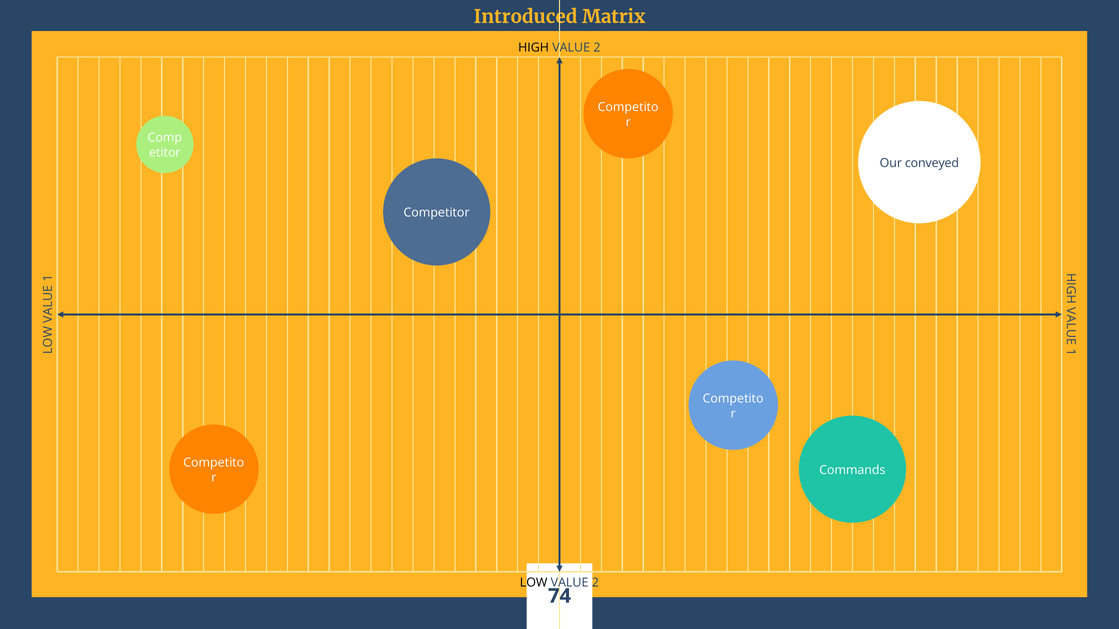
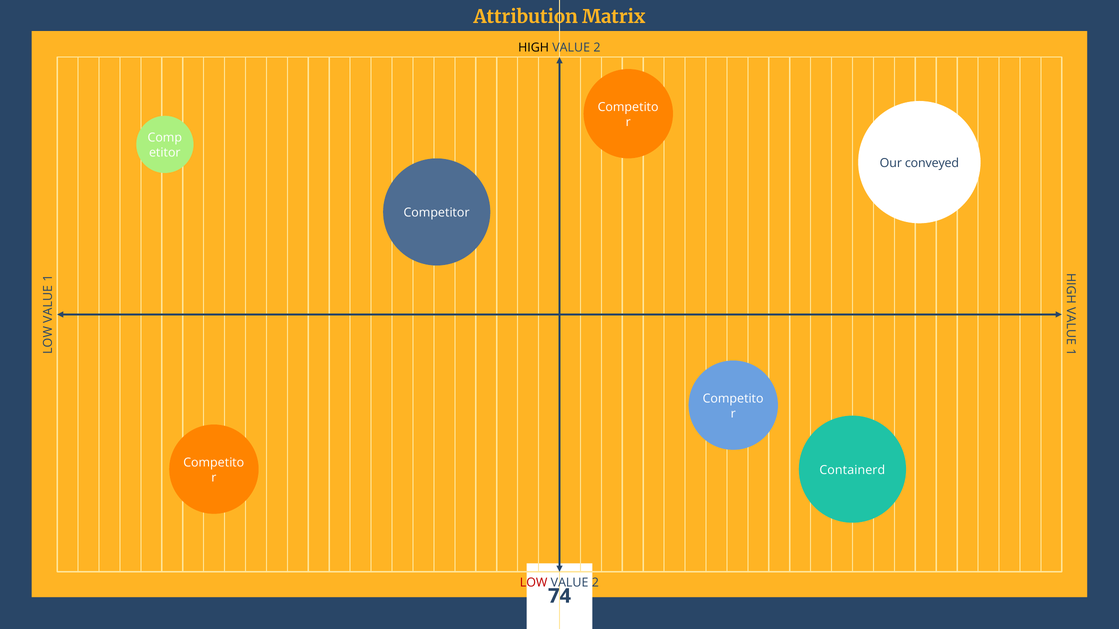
Introduced: Introduced -> Attribution (526, 17)
Commands: Commands -> Containerd (852, 470)
LOW colour: black -> red (534, 583)
